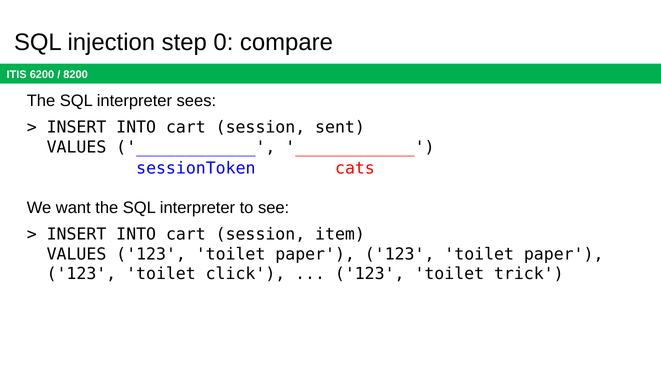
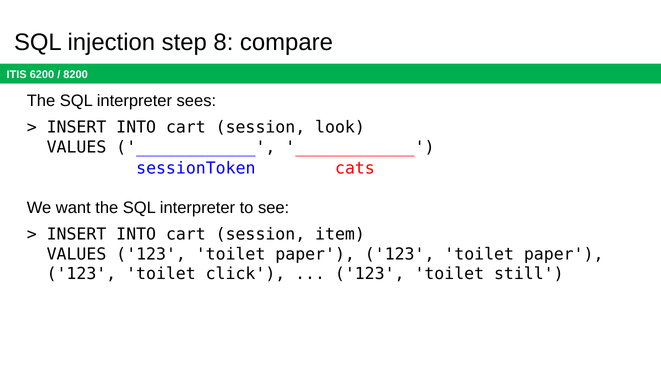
0: 0 -> 8 (223, 42)
sent: sent -> look (340, 127)
trick: trick -> still (529, 274)
